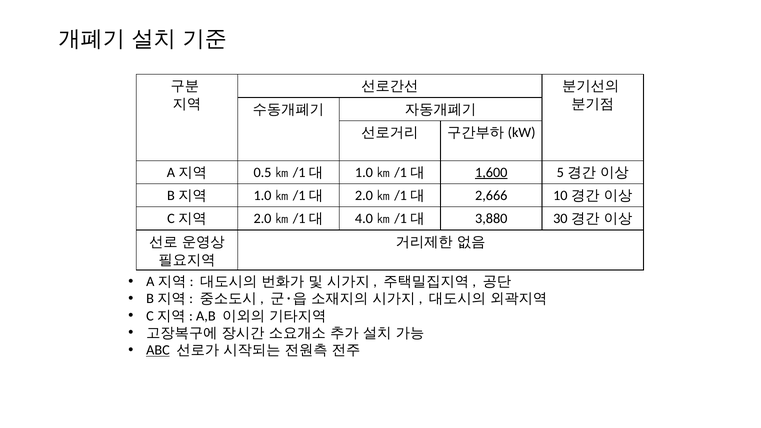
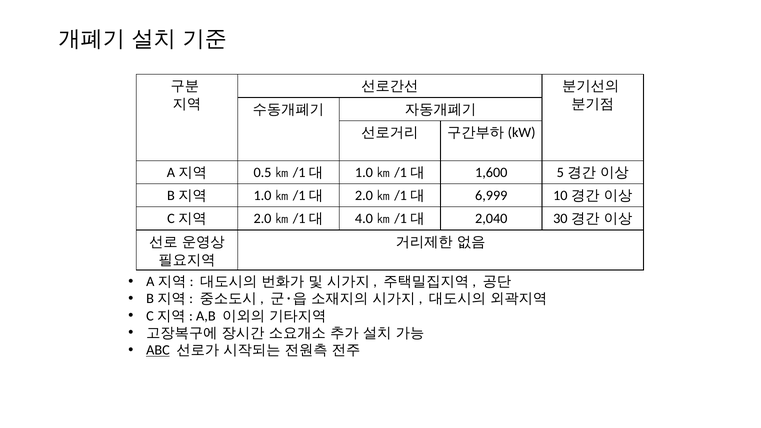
1,600 underline: present -> none (491, 172)
2,666: 2,666 -> 6,999 (491, 196)
3,880: 3,880 -> 2,040 (491, 219)
